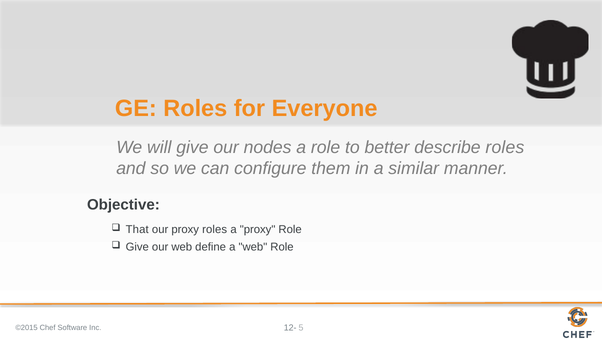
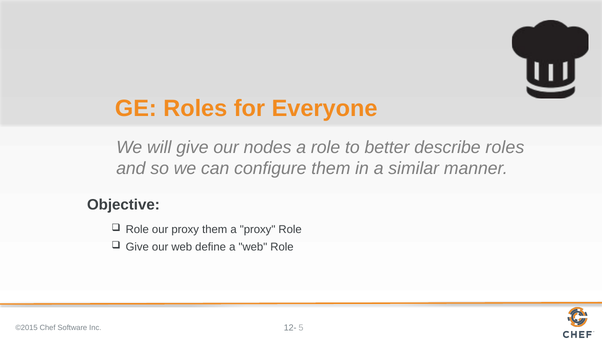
That: That -> Role (137, 229)
proxy roles: roles -> them (215, 229)
